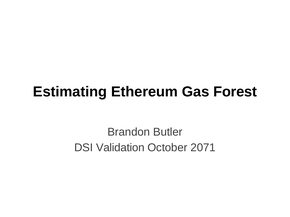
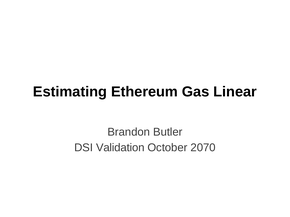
Forest: Forest -> Linear (235, 92)
2071: 2071 -> 2070 (203, 148)
